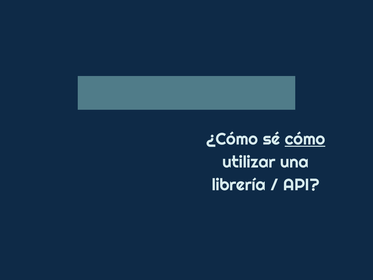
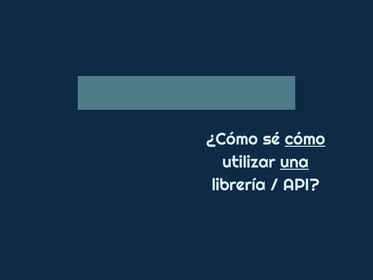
una underline: none -> present (294, 162)
